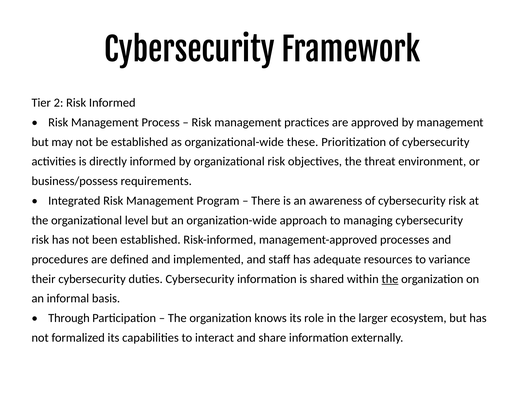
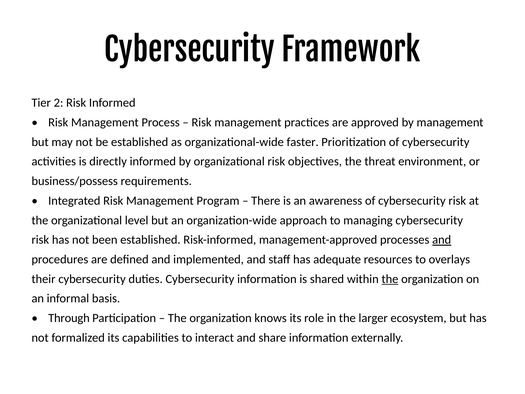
these: these -> faster (303, 142)
and underline: none -> present (442, 240)
variance: variance -> overlays (449, 259)
